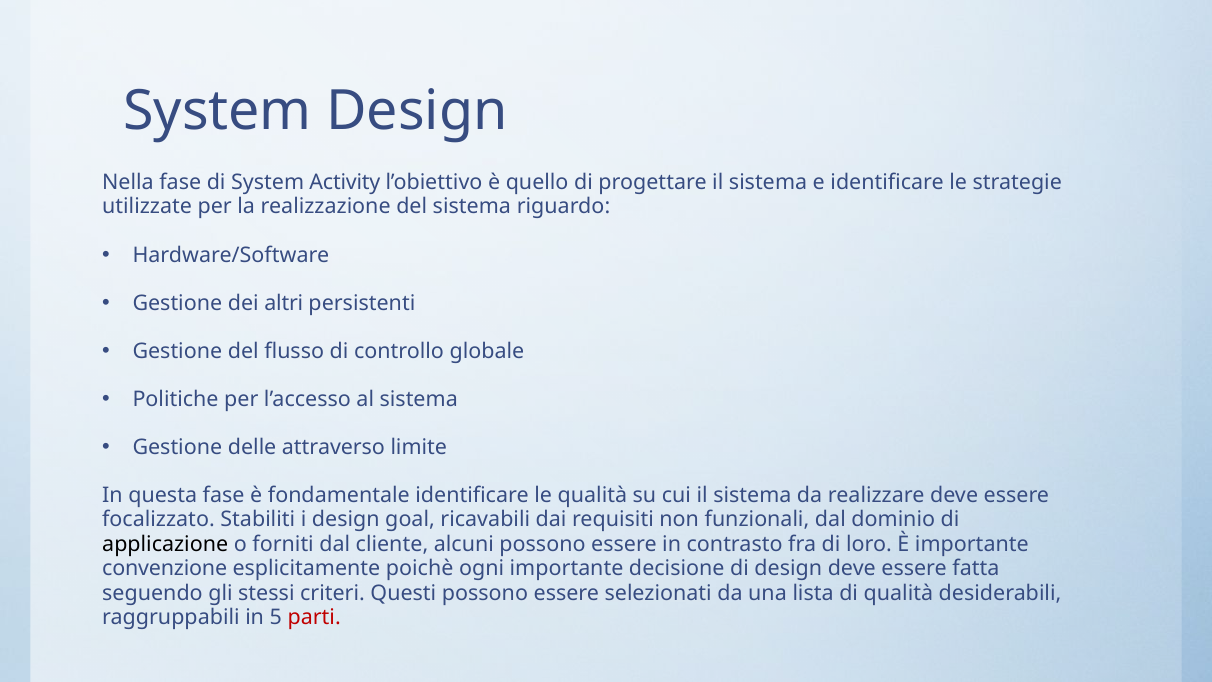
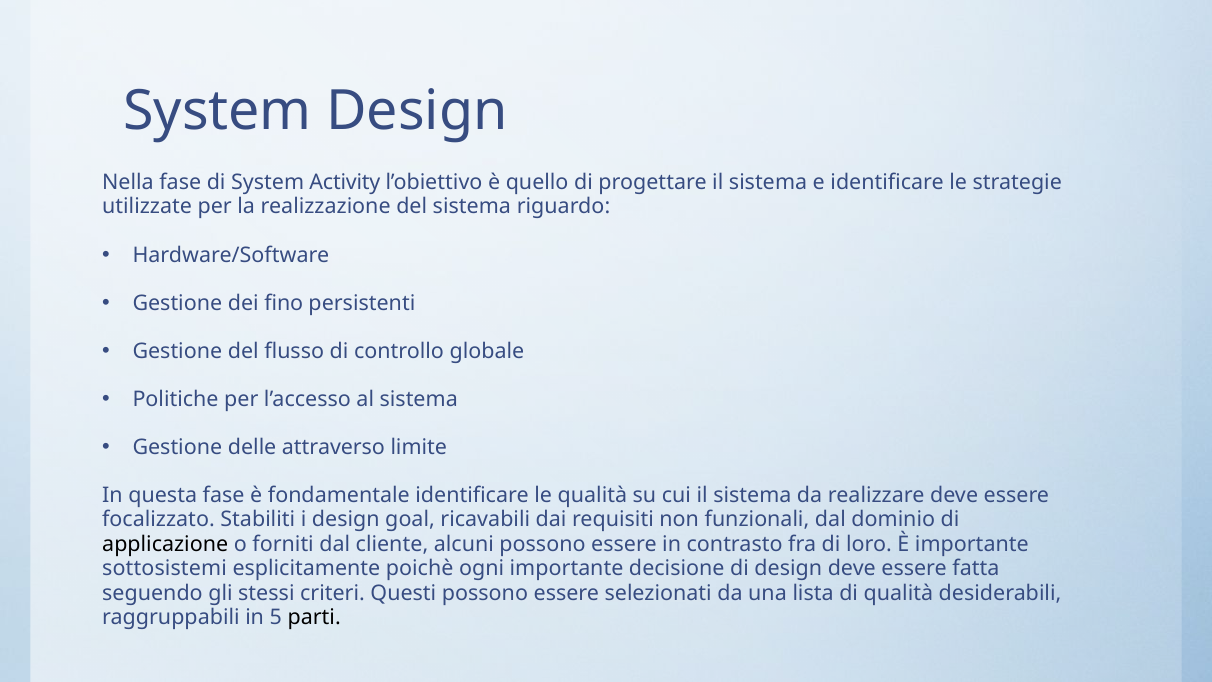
altri: altri -> fino (284, 303)
convenzione: convenzione -> sottosistemi (165, 569)
parti colour: red -> black (314, 618)
